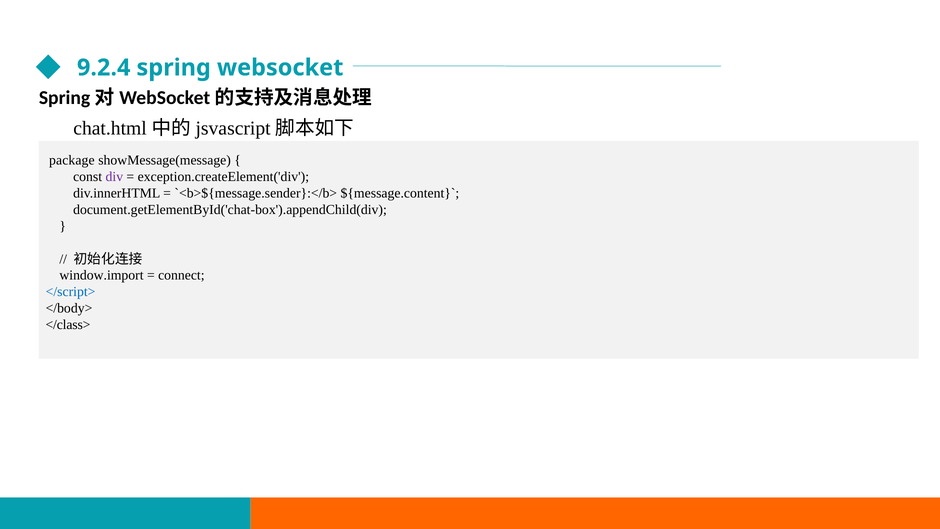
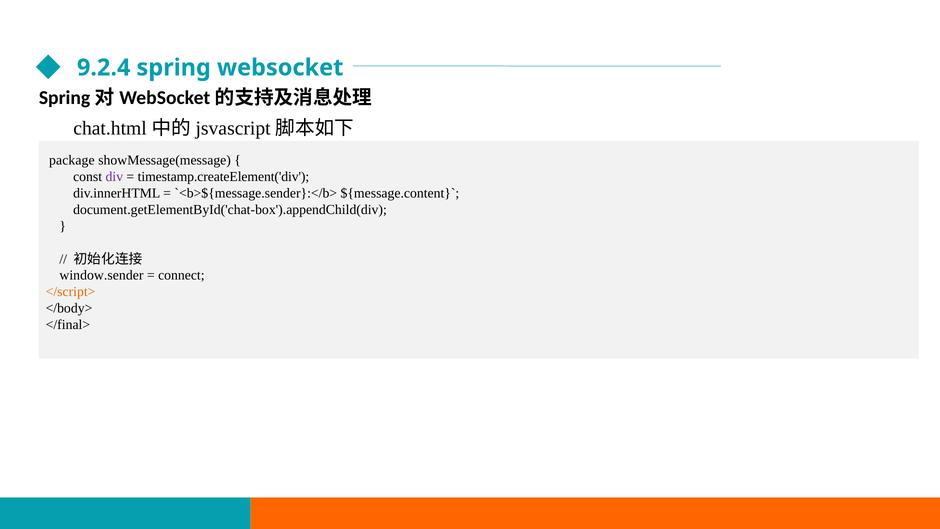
exception.createElement('div: exception.createElement('div -> timestamp.createElement('div (223, 177)
window.import: window.import -> window.sender (101, 275)
</script> colour: blue -> orange (71, 292)
</class>: </class> -> </final> (68, 325)
